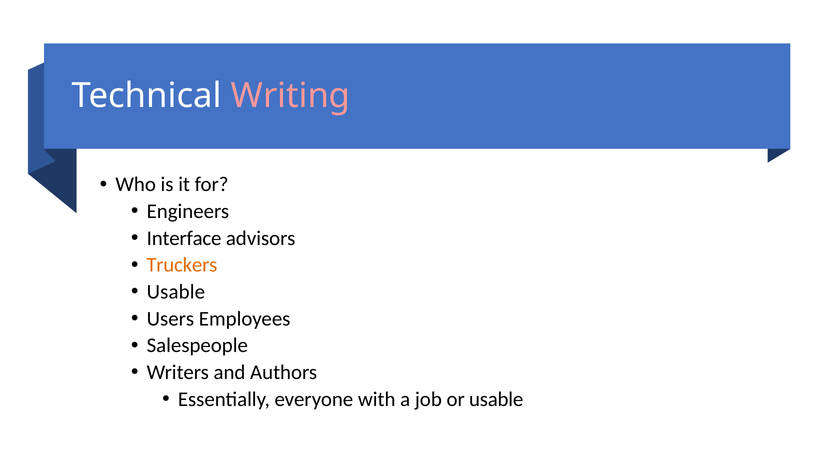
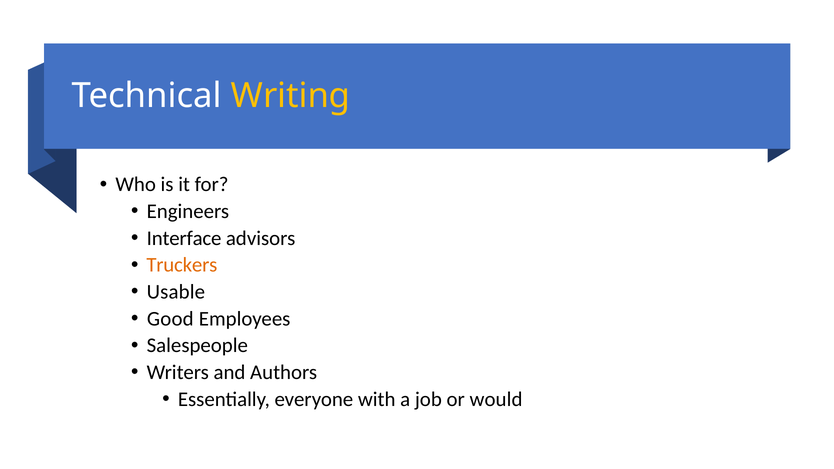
Writing colour: pink -> yellow (291, 96)
Users: Users -> Good (170, 319)
or usable: usable -> would (496, 399)
